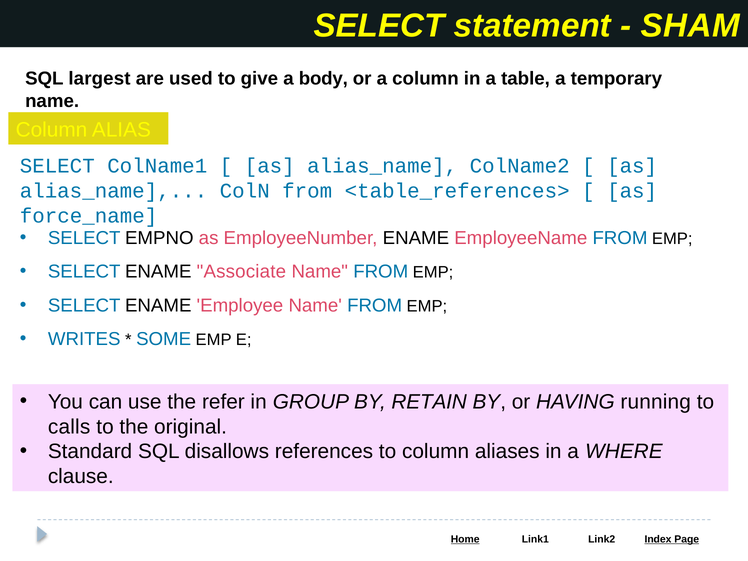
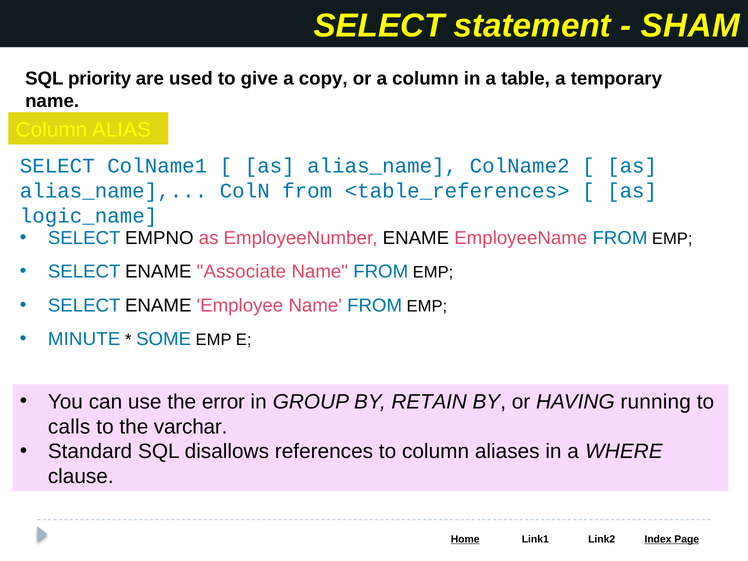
largest: largest -> priority (100, 79)
body: body -> copy (323, 79)
force_name: force_name -> logic_name (89, 216)
WRITES: WRITES -> MINUTE (84, 339)
refer: refer -> error (224, 402)
original: original -> varchar (191, 427)
